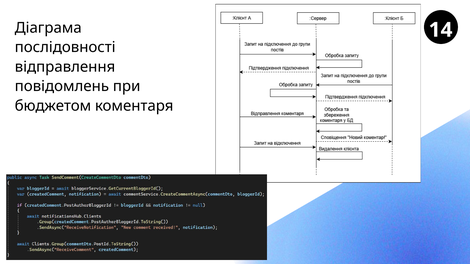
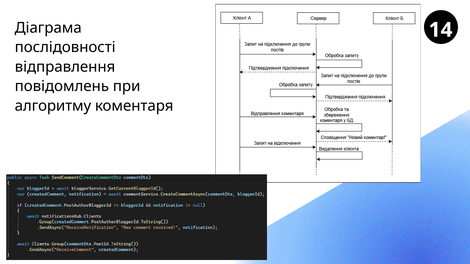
бюджетом: бюджетом -> алгоритму (53, 106)
